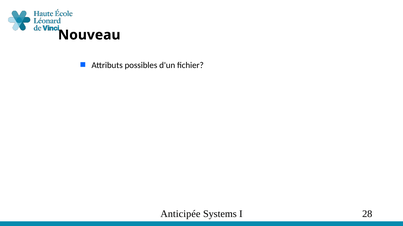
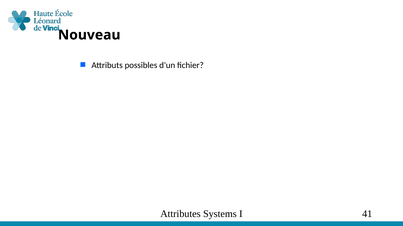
Anticipée: Anticipée -> Attributes (180, 215)
28: 28 -> 41 (367, 215)
